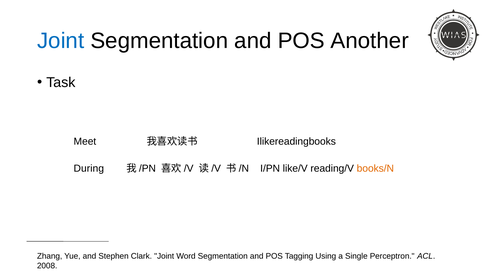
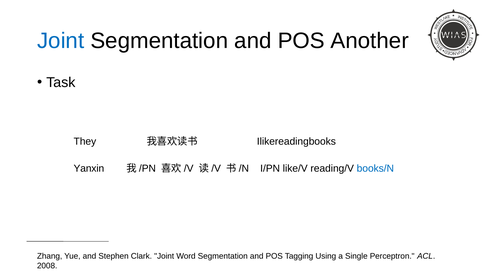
Meet: Meet -> They (85, 141)
During: During -> Yanxin (89, 168)
books/N colour: orange -> blue (375, 168)
